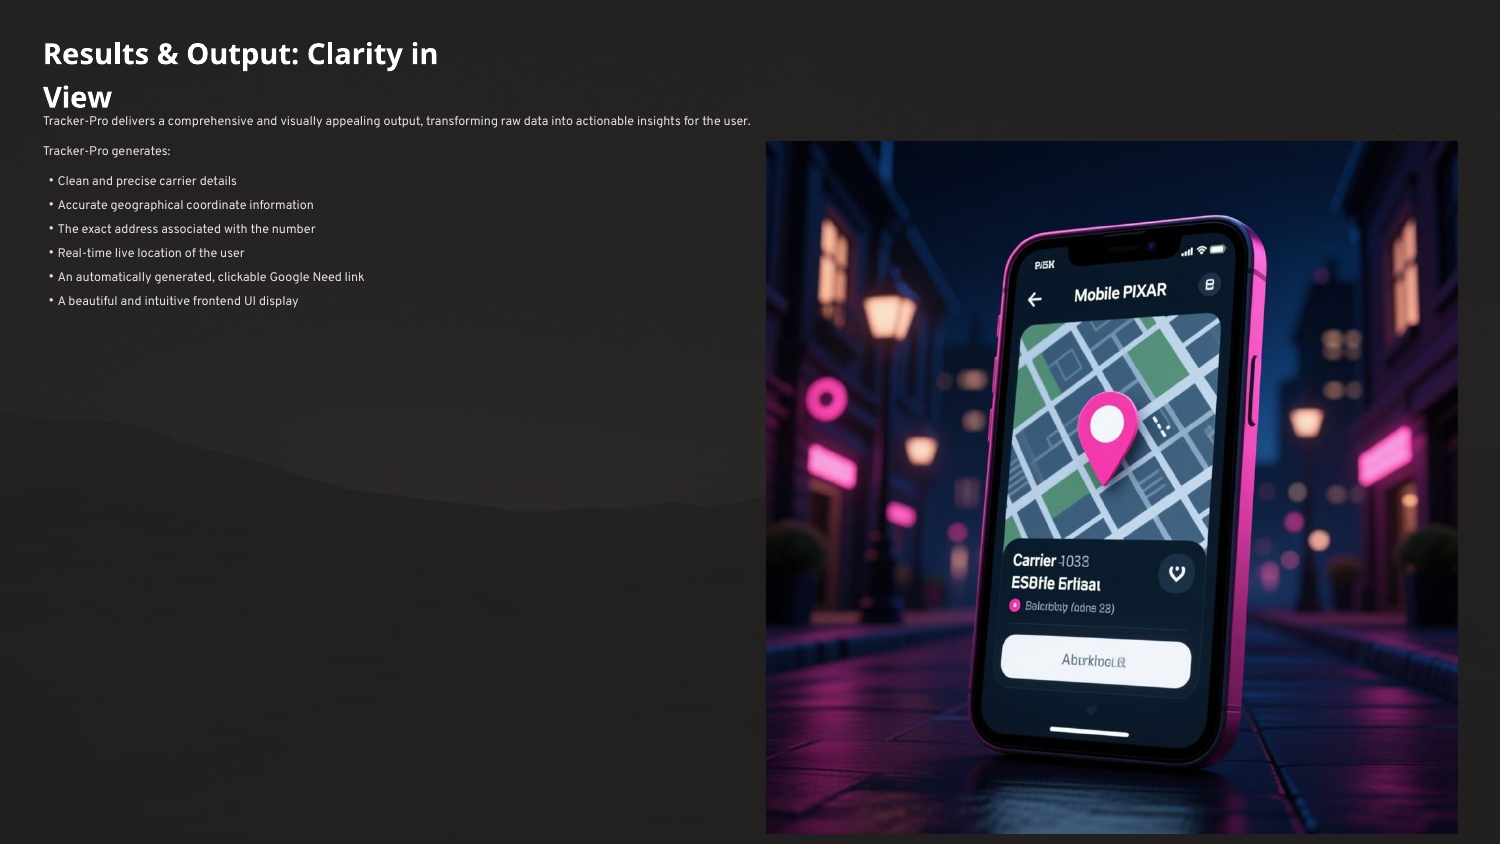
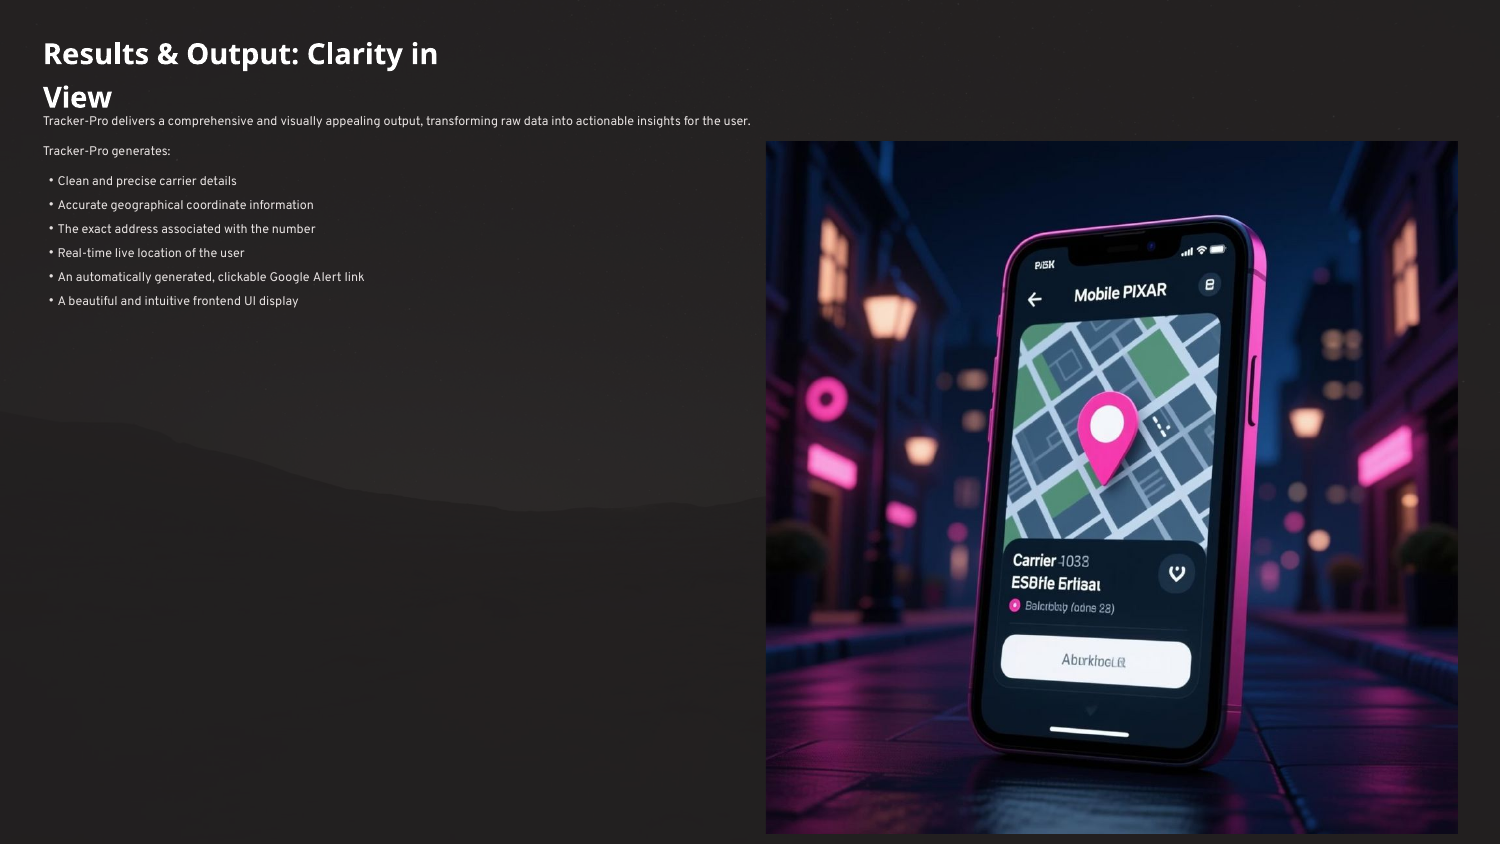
Need: Need -> Alert (327, 277)
